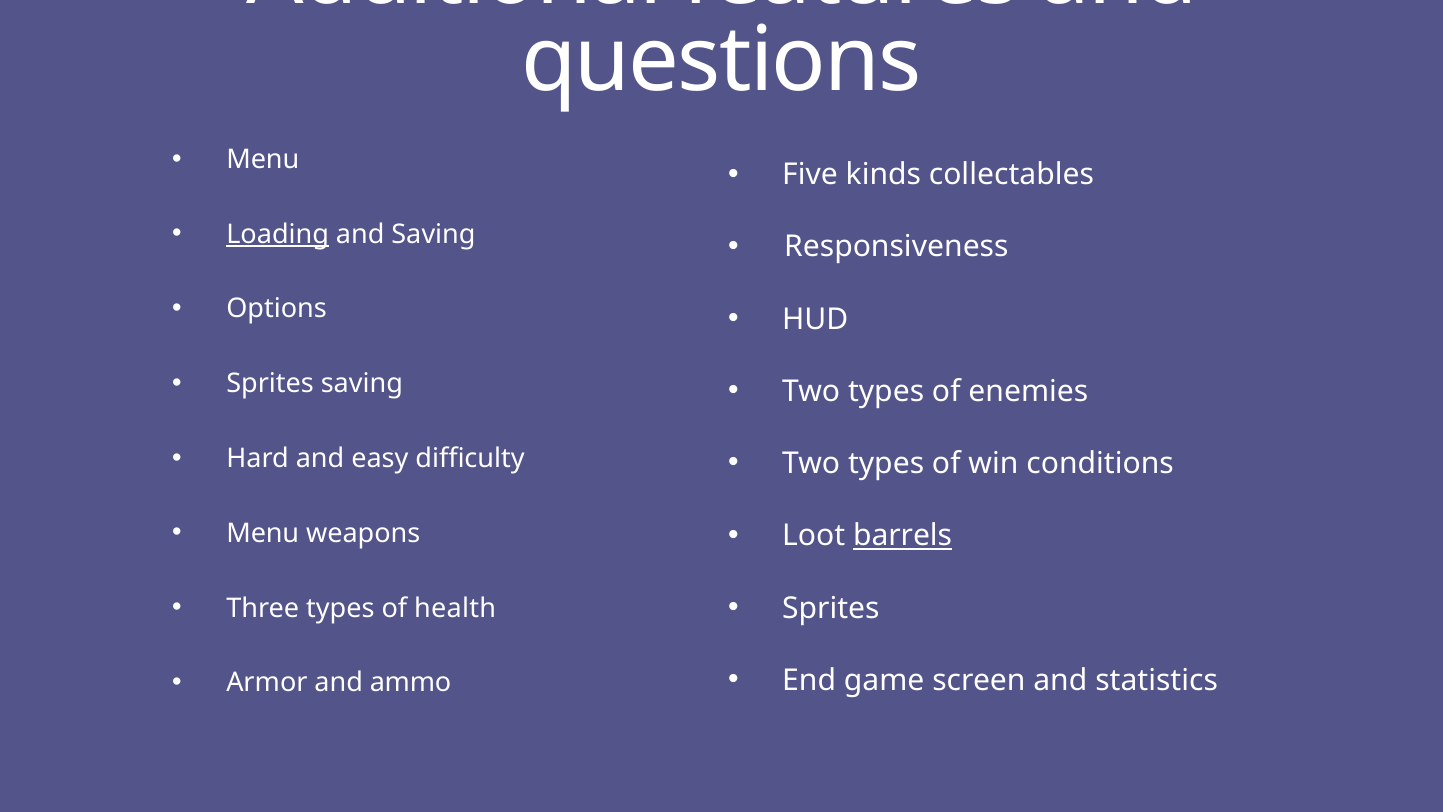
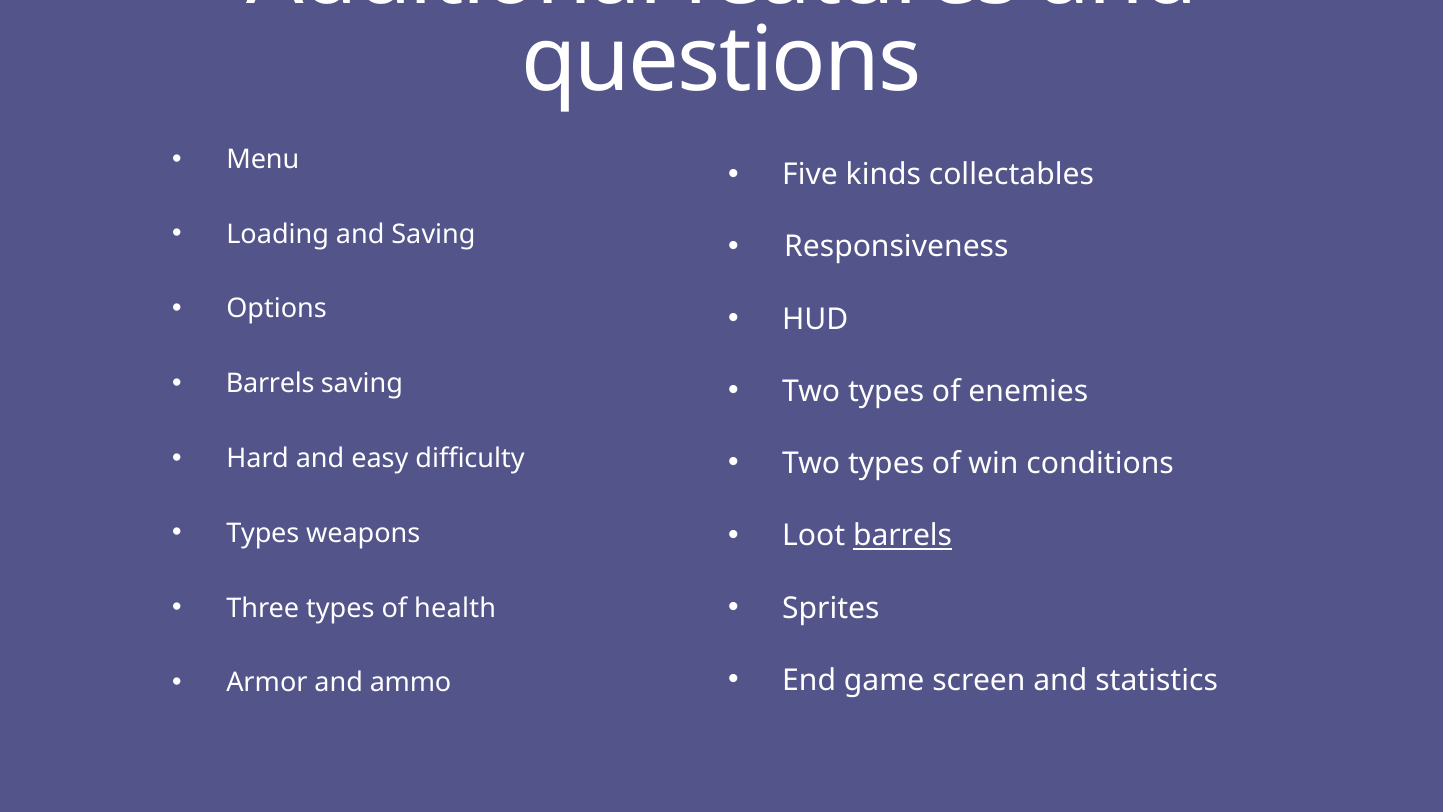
Loading underline: present -> none (278, 234)
Sprites: Sprites -> Barrels (270, 384)
Menu: Menu -> Types (263, 533)
